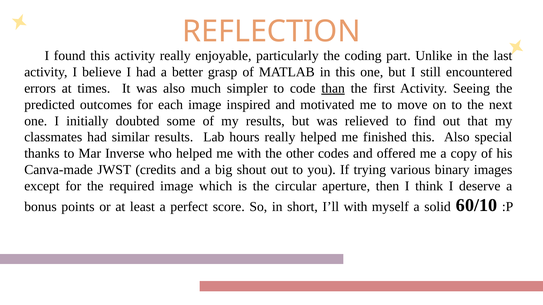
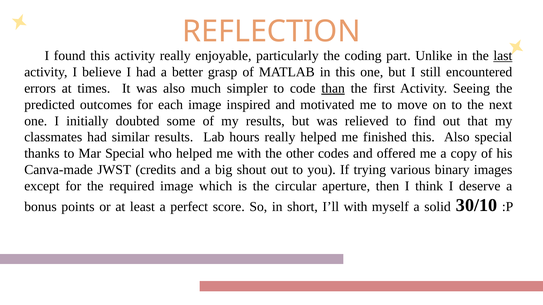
last underline: none -> present (503, 56)
Mar Inverse: Inverse -> Special (125, 154)
60/10: 60/10 -> 30/10 (477, 206)
